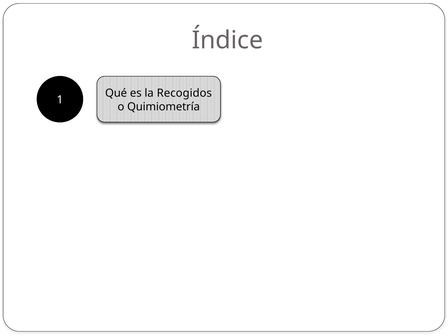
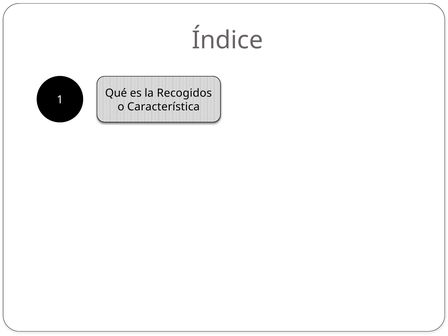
Quimiometría: Quimiometría -> Característica (163, 107)
